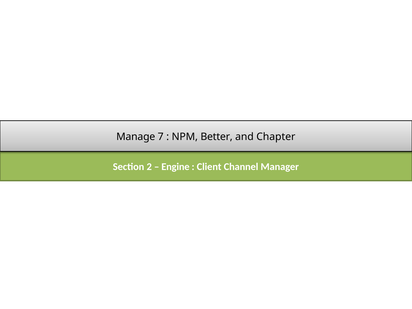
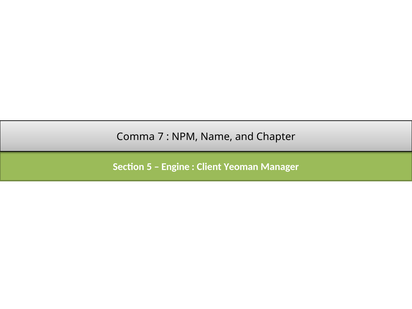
Manage: Manage -> Comma (136, 137)
Better: Better -> Name (217, 137)
2: 2 -> 5 (149, 167)
Channel: Channel -> Yeoman (241, 167)
